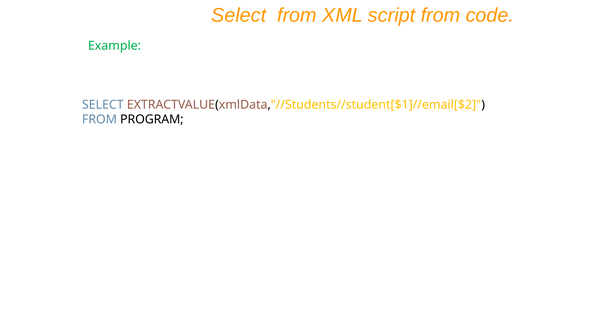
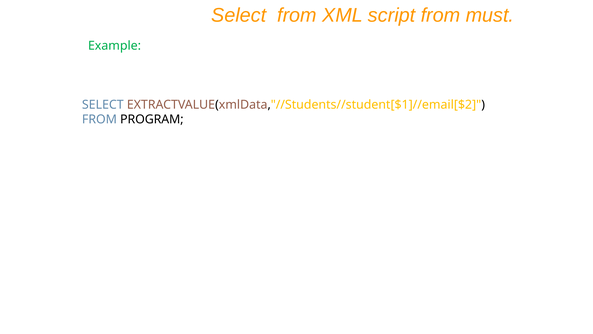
code: code -> must (490, 15)
